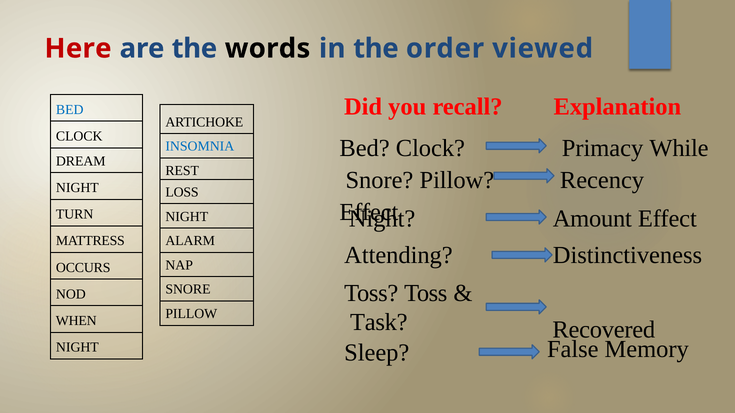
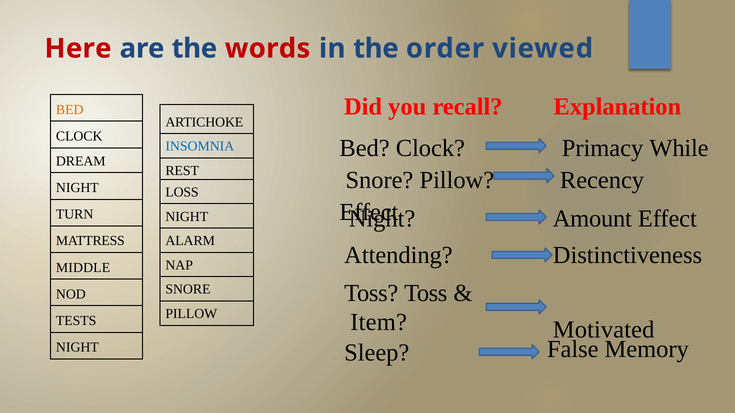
words colour: black -> red (268, 49)
BED colour: blue -> orange (70, 110)
OCCURS: OCCURS -> MIDDLE (83, 268)
Task: Task -> Item (379, 322)
WHEN: WHEN -> TESTS (76, 321)
Recovered: Recovered -> Motivated (604, 330)
